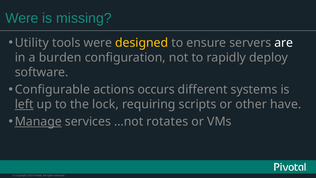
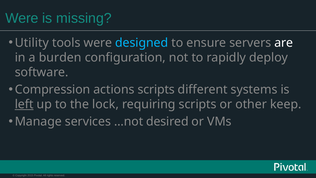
designed colour: yellow -> light blue (142, 43)
Configurable: Configurable -> Compression (53, 90)
actions occurs: occurs -> scripts (156, 90)
have: have -> keep (286, 104)
Manage underline: present -> none (38, 121)
rotates: rotates -> desired (167, 121)
